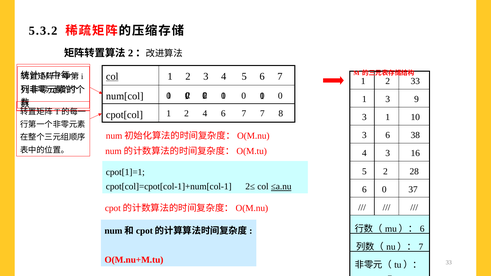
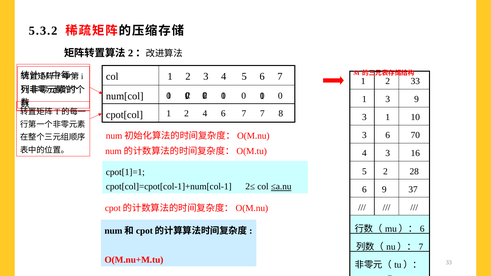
col underline: present -> none (112, 77)
38: 38 -> 70 (415, 135)
6 0: 0 -> 9 (384, 189)
